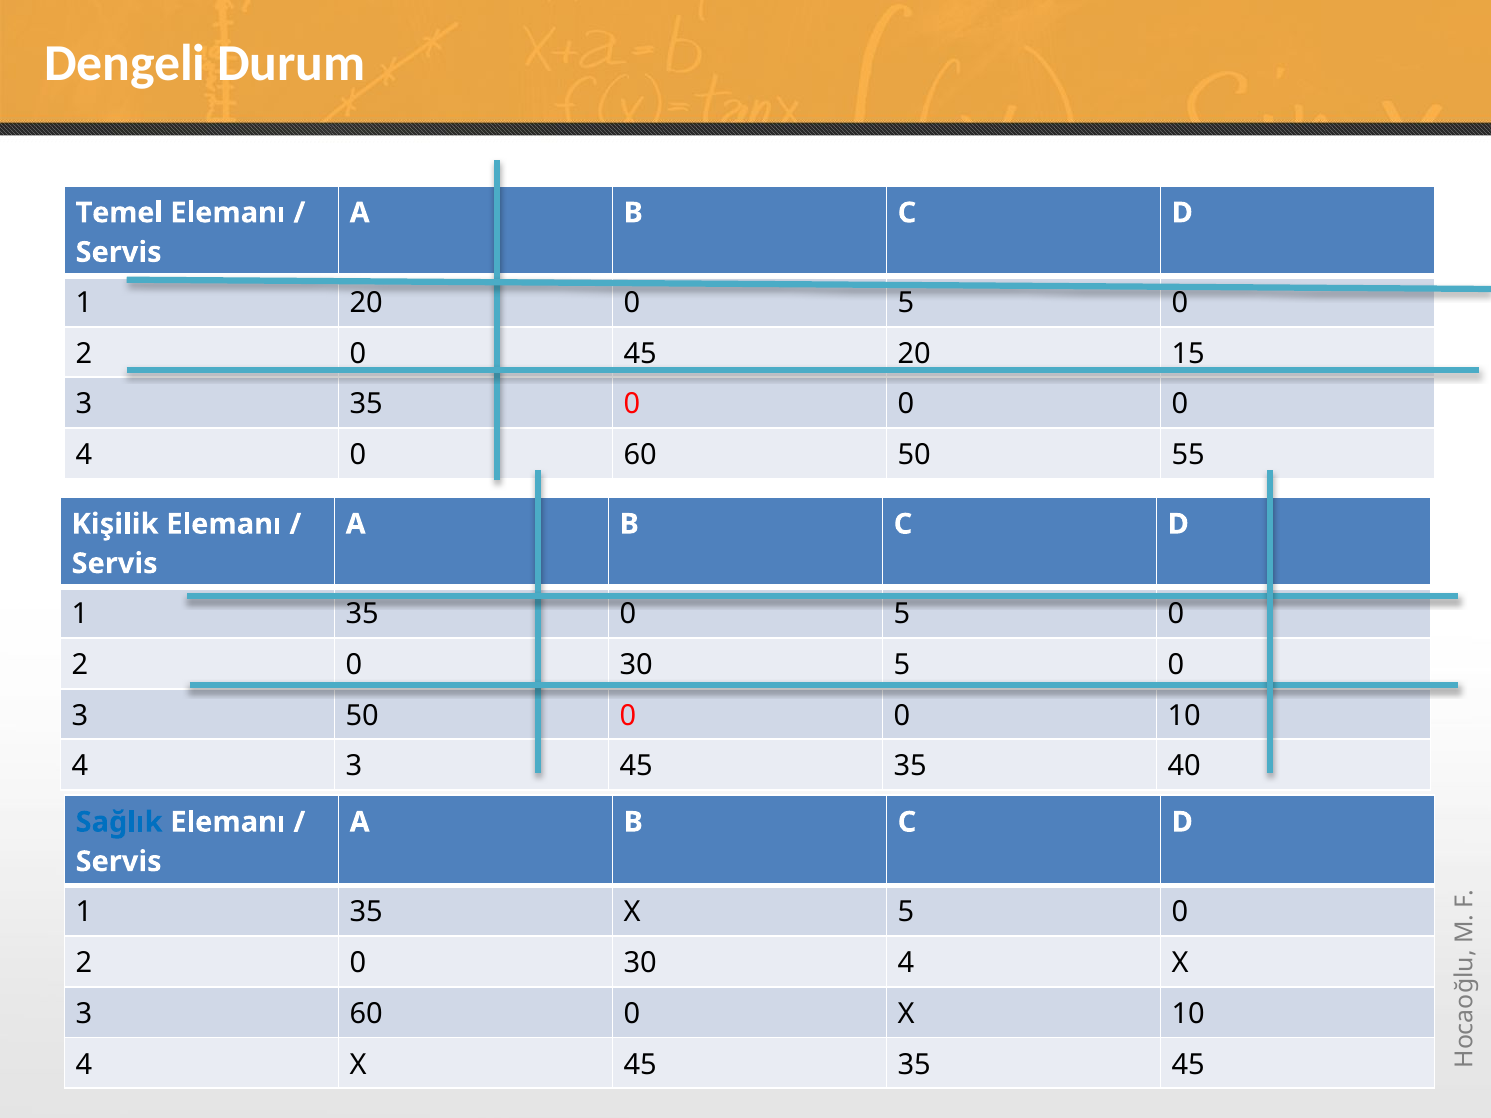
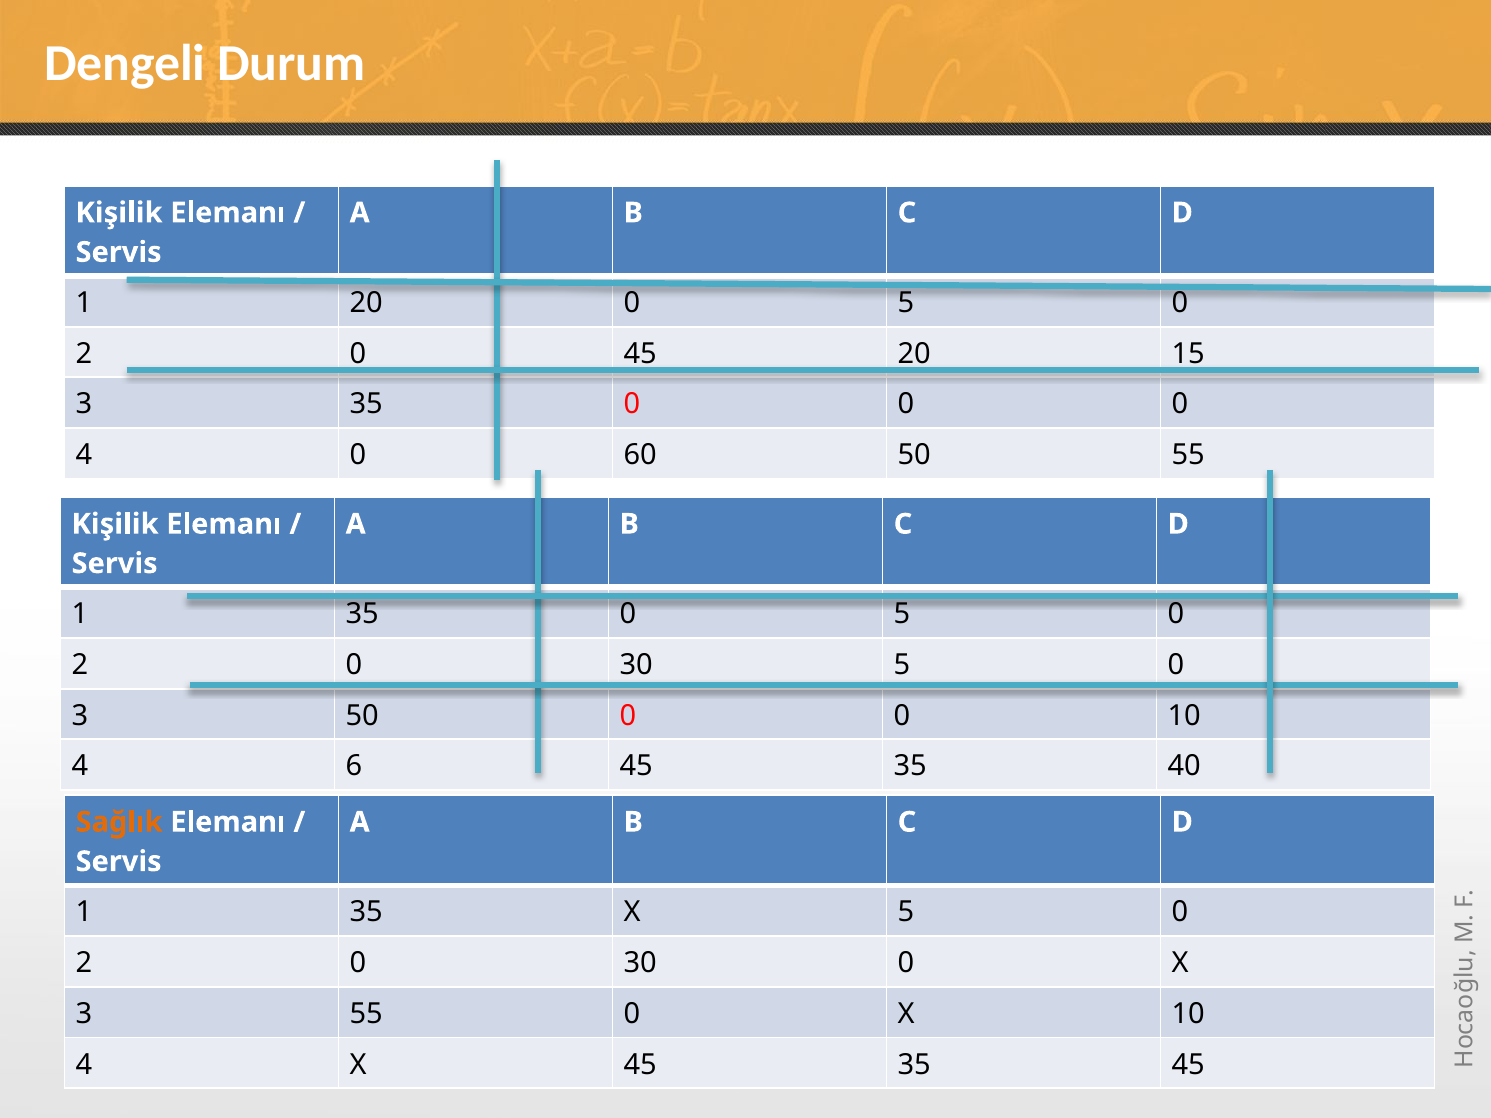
Temel: Temel -> Kişilik (119, 213)
4 3: 3 -> 6 (354, 767)
Sağlık colour: blue -> orange (119, 822)
30 4: 4 -> 0 (906, 963)
3 60: 60 -> 55 (366, 1014)
